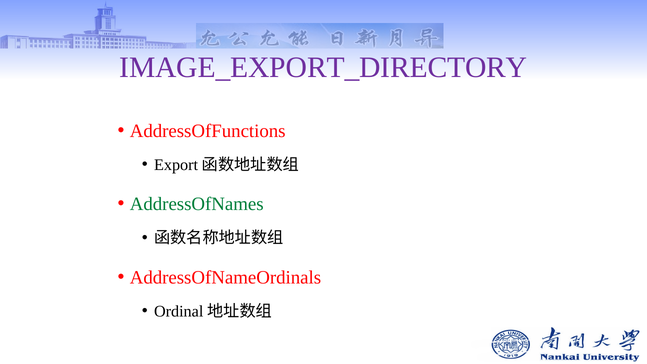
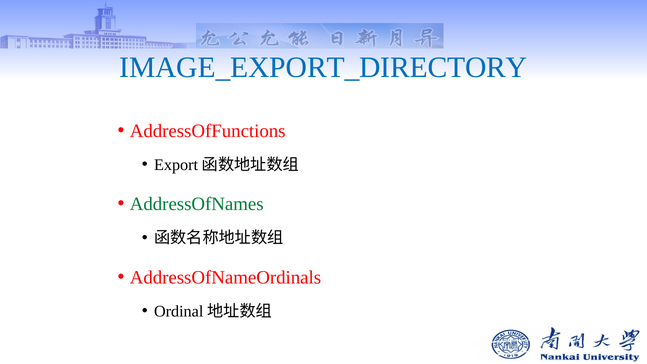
IMAGE_EXPORT_DIRECTORY colour: purple -> blue (323, 68)
